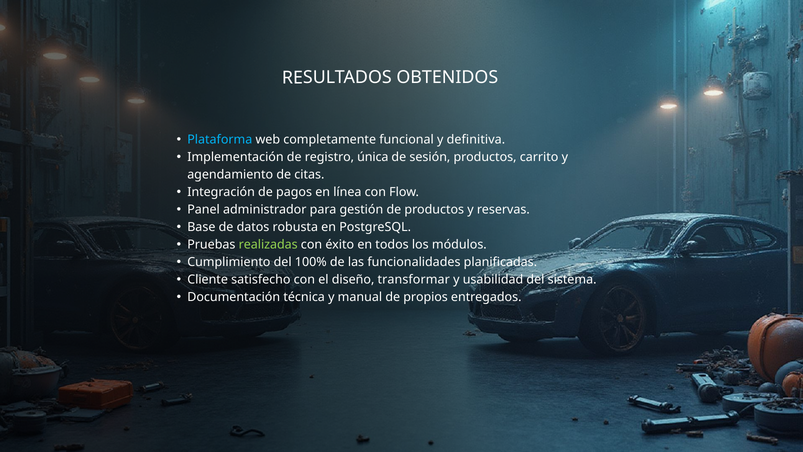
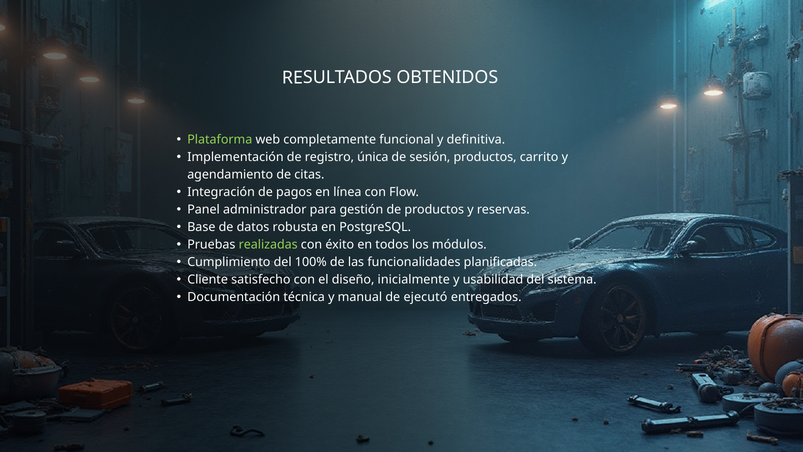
Plataforma colour: light blue -> light green (220, 140)
transformar: transformar -> inicialmente (414, 279)
propios: propios -> ejecutó (425, 297)
